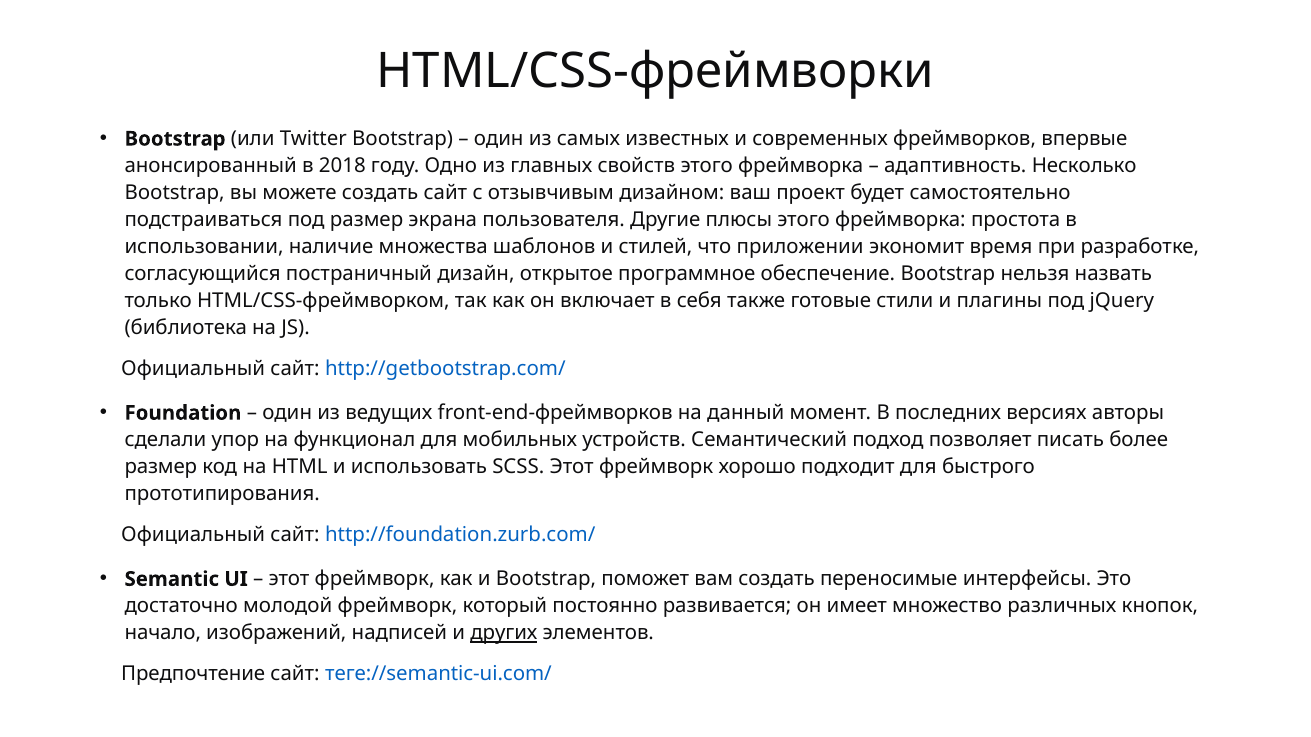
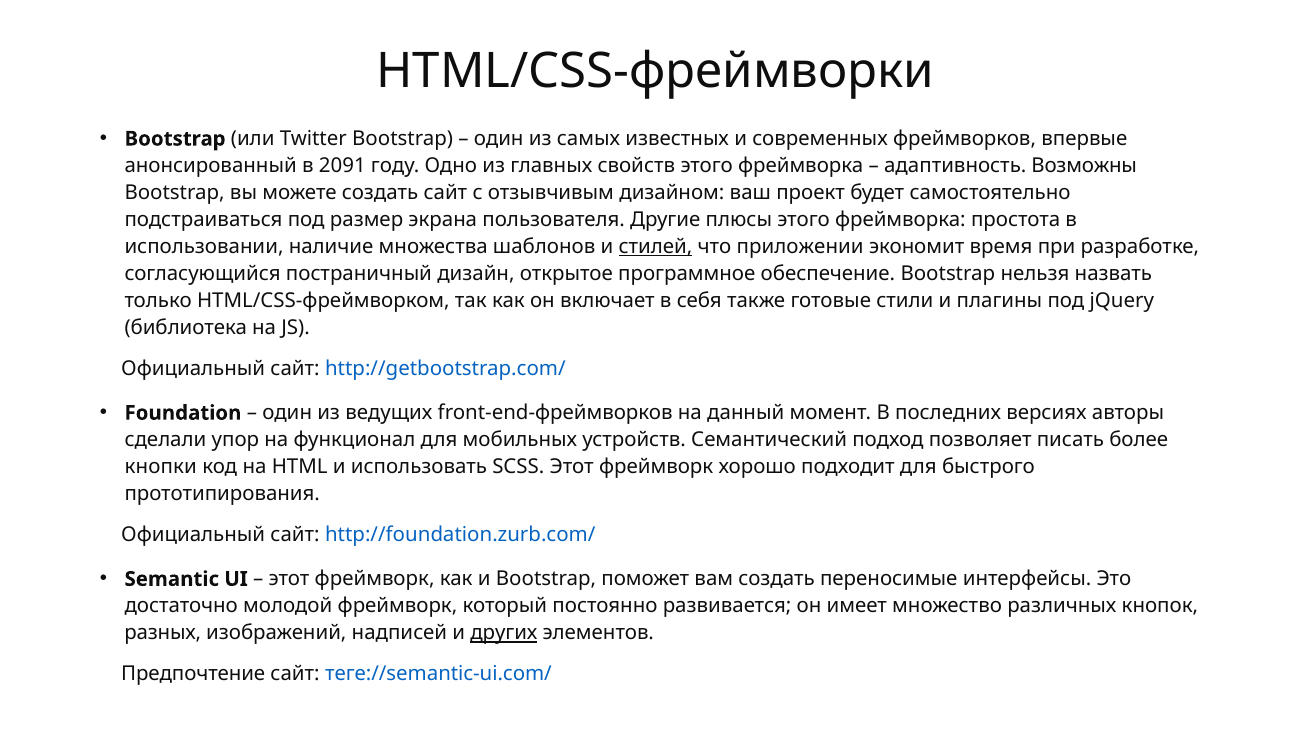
2018: 2018 -> 2091 (342, 166)
Несколько: Несколько -> Возможны (1084, 166)
стилей underline: none -> present (655, 247)
размер: размер -> кнопки (161, 467)
начало: начало -> разных (163, 633)
